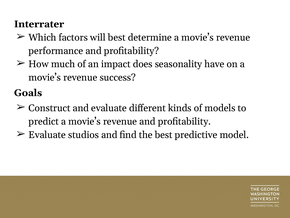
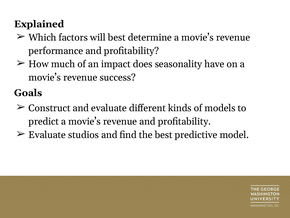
Interrater: Interrater -> Explained (39, 24)
